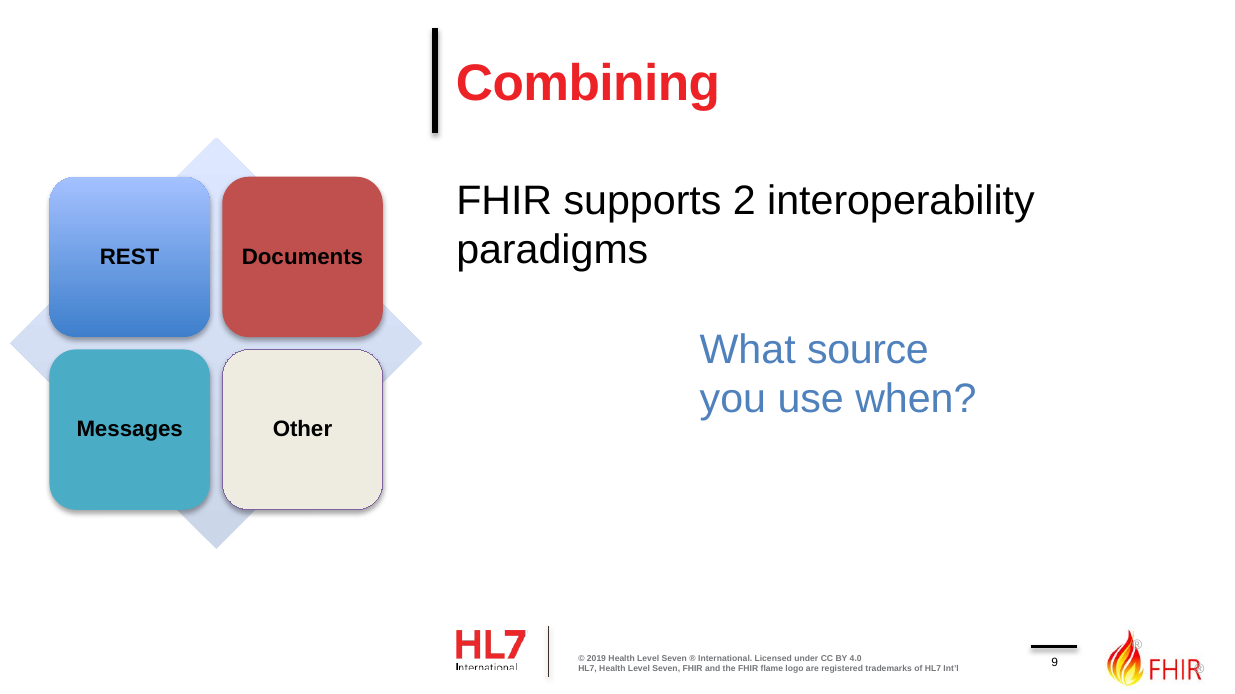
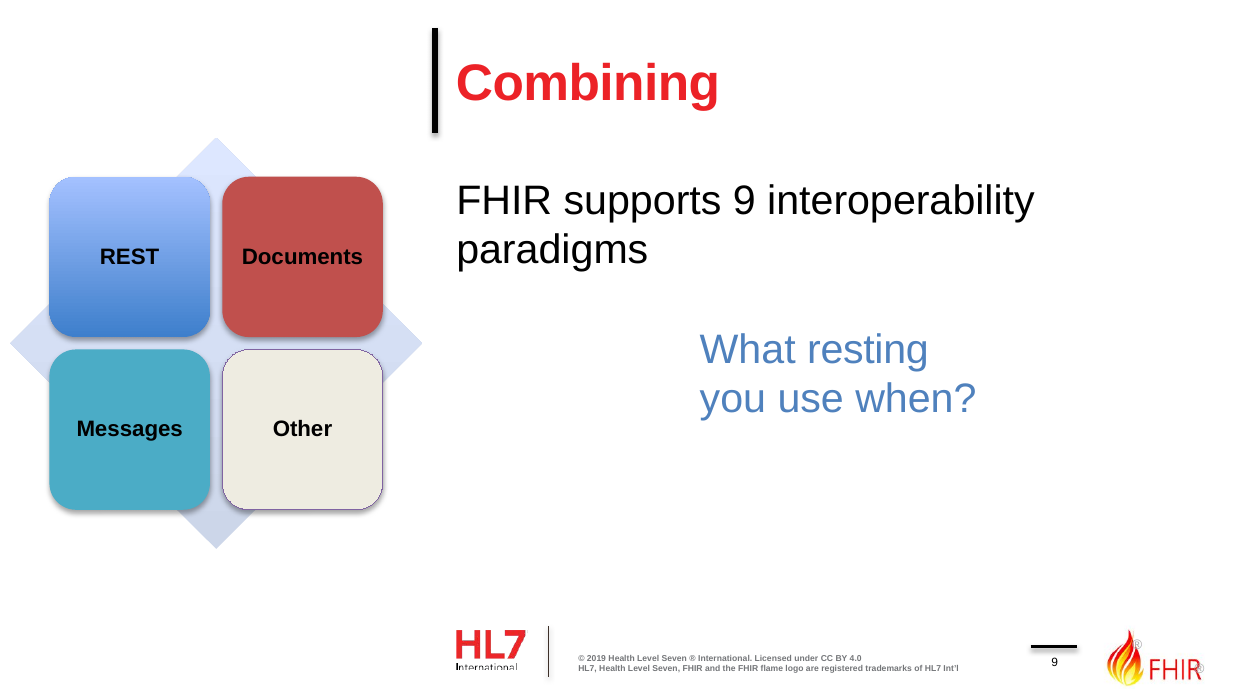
supports 2: 2 -> 9 (744, 201)
source: source -> resting (868, 350)
